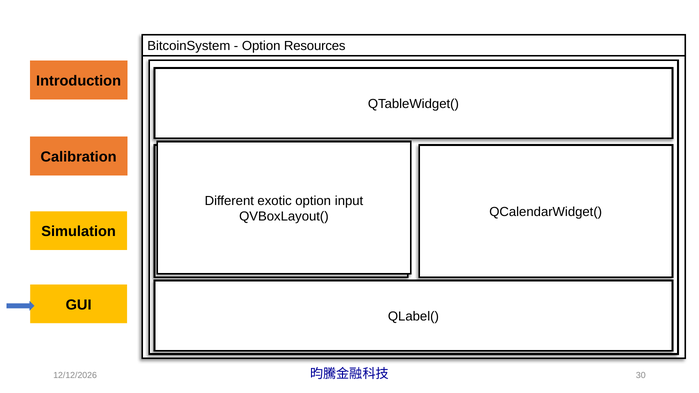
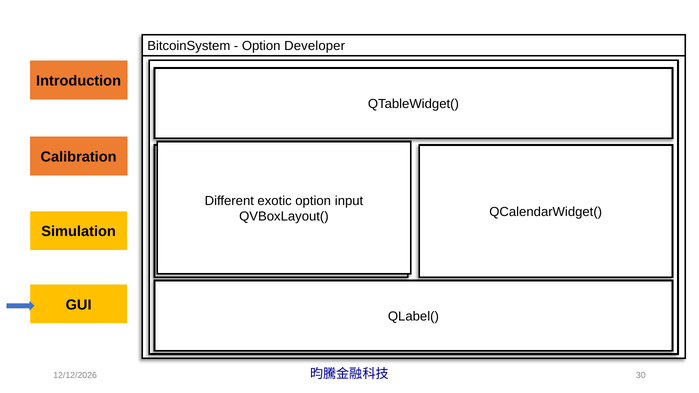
Resources: Resources -> Developer (315, 46)
